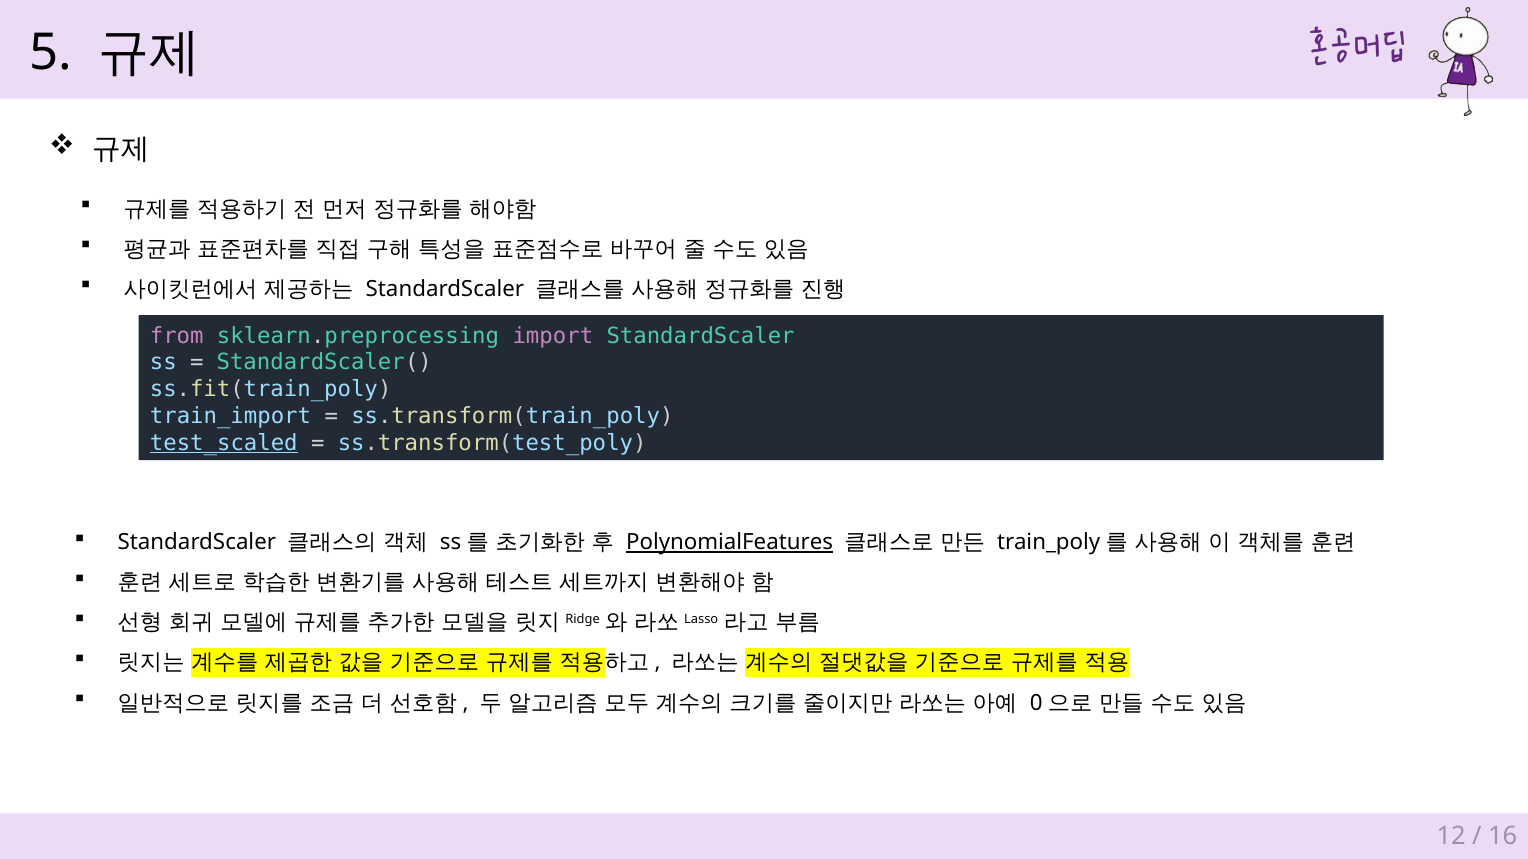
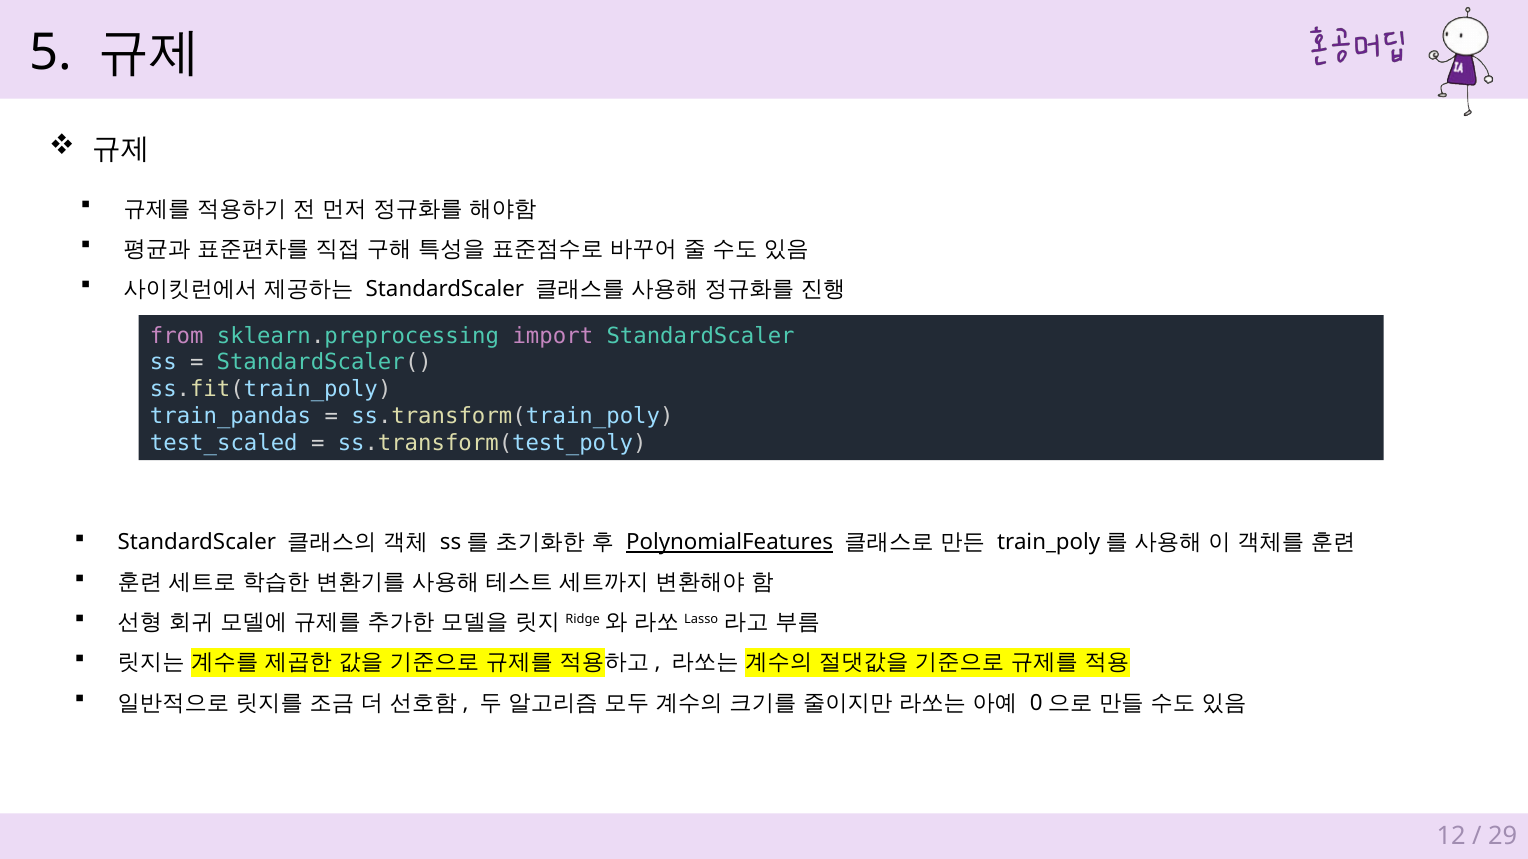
train_import: train_import -> train_pandas (230, 416)
test_scaled underline: present -> none (224, 443)
16: 16 -> 29 (1503, 836)
